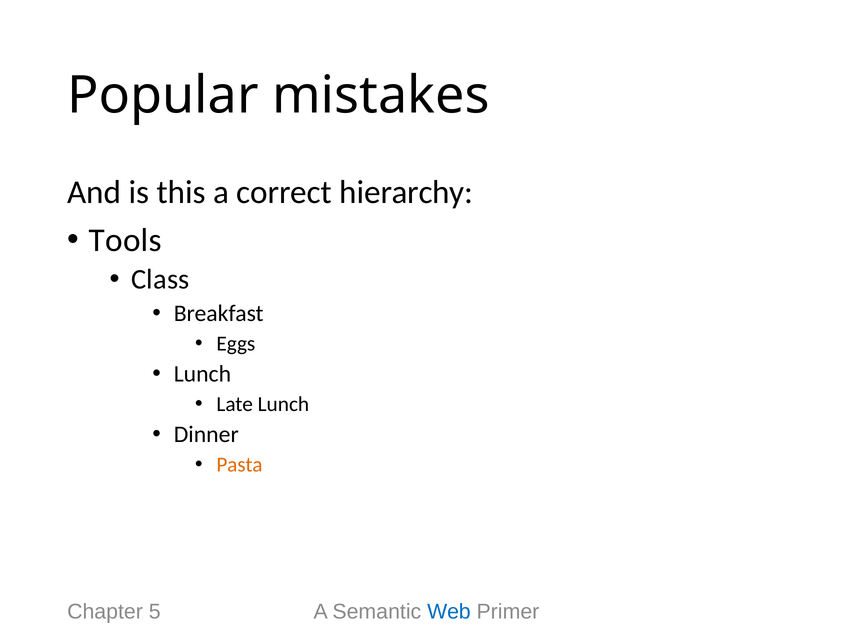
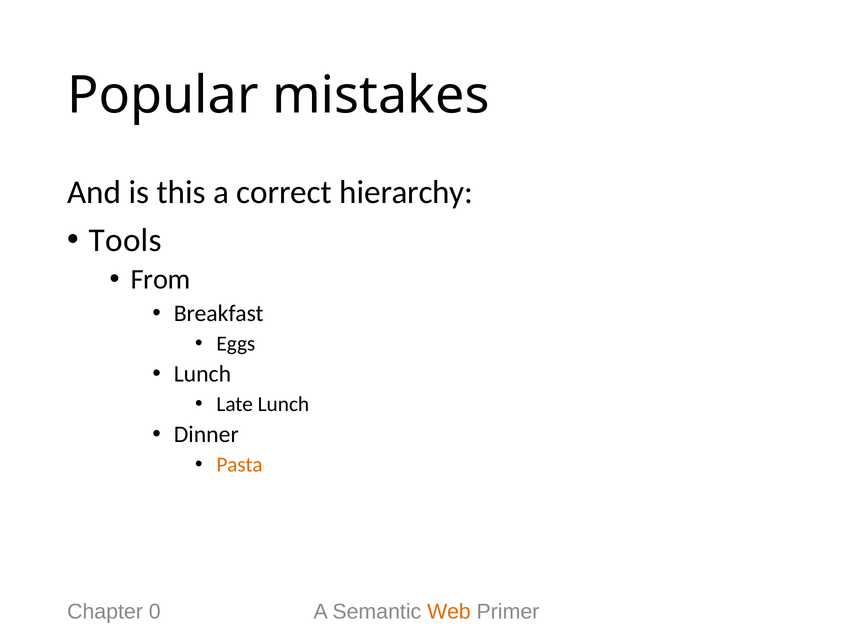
Class: Class -> From (161, 279)
5: 5 -> 0 (155, 611)
Web colour: blue -> orange (449, 611)
